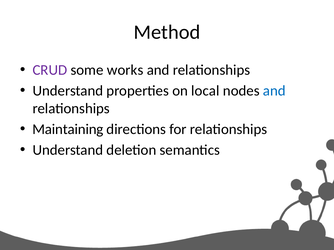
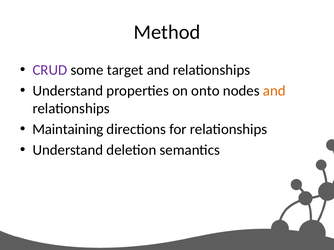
works: works -> target (125, 70)
local: local -> onto (205, 91)
and colour: blue -> orange (274, 91)
